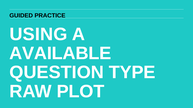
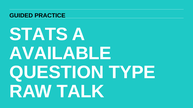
USING: USING -> STATS (39, 34)
PLOT: PLOT -> TALK (80, 92)
